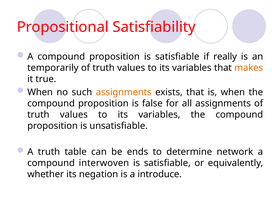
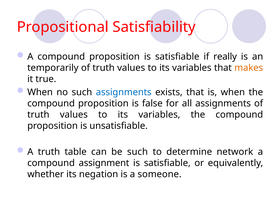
assignments colour: orange -> blue (124, 92)
be ends: ends -> such (137, 152)
interwoven: interwoven -> assignment (104, 163)
introduce: introduce -> someone (160, 174)
